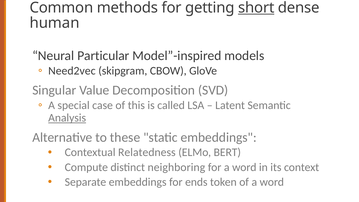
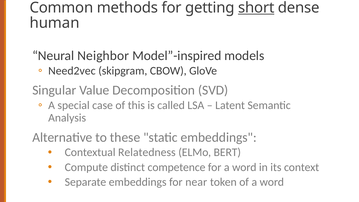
Particular: Particular -> Neighbor (103, 56)
Analysis underline: present -> none (67, 118)
neighboring: neighboring -> competence (177, 167)
ends: ends -> near (196, 182)
